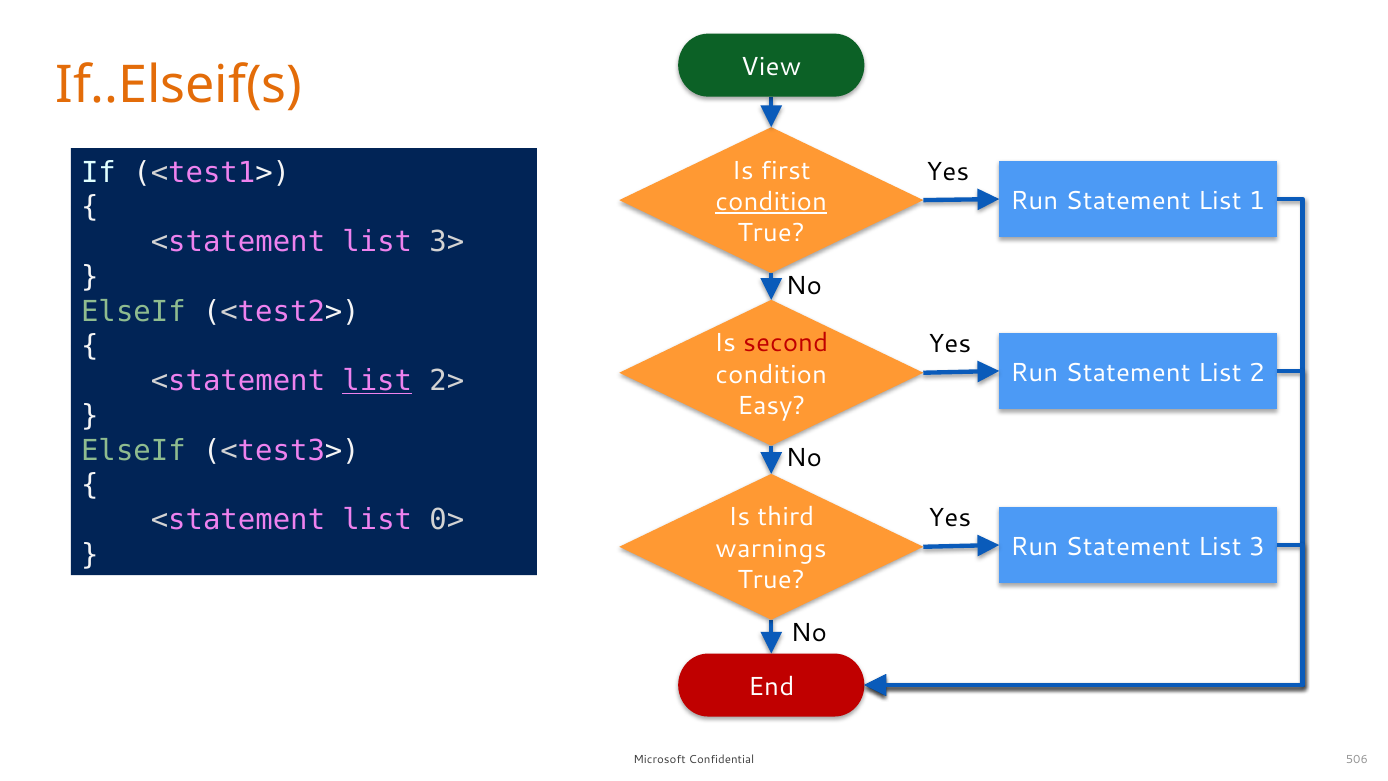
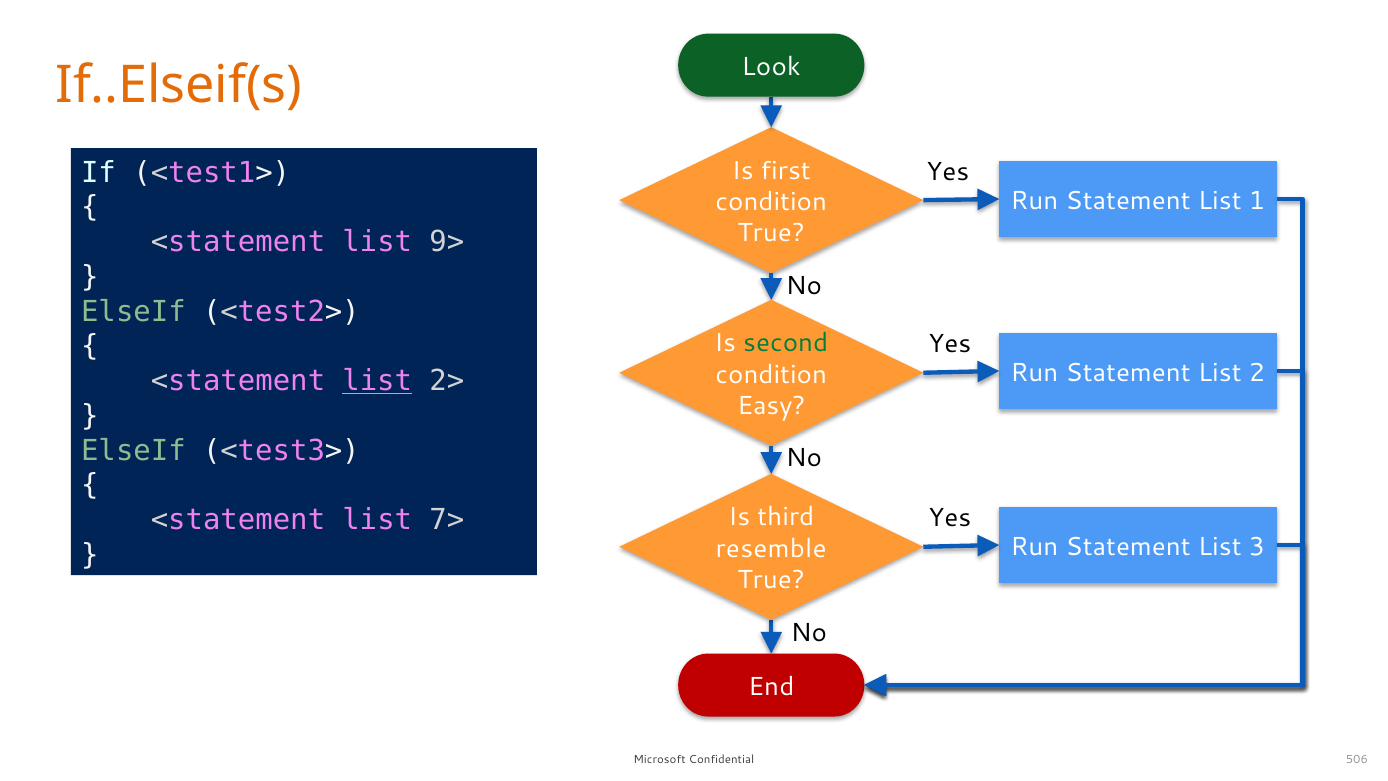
View: View -> Look (771, 67)
condition underline: present -> none (771, 202)
3>: 3> -> 9> (447, 242)
second colour: red -> green (786, 343)
0>: 0> -> 7> (447, 520)
warnings: warnings -> resemble (771, 548)
